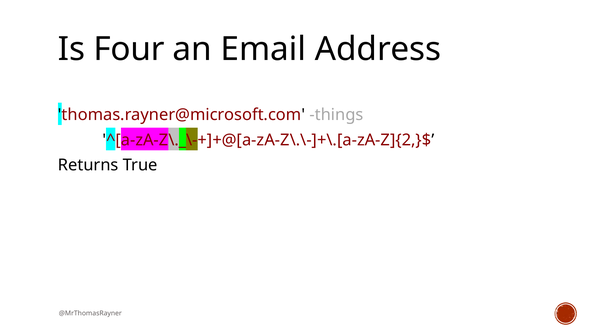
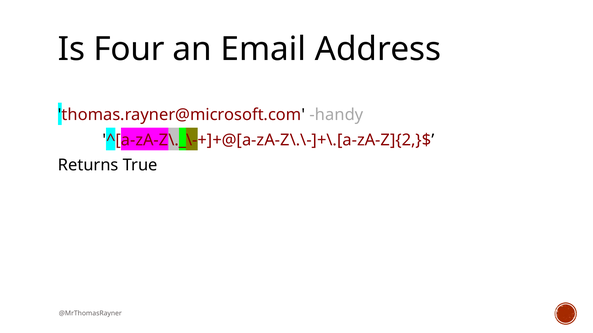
things: things -> handy (336, 115)
